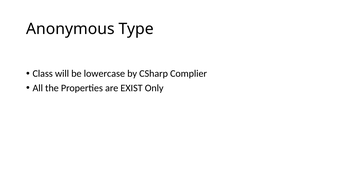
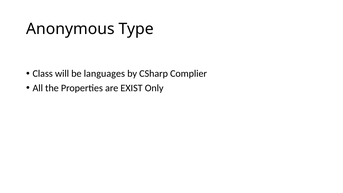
lowercase: lowercase -> languages (104, 74)
